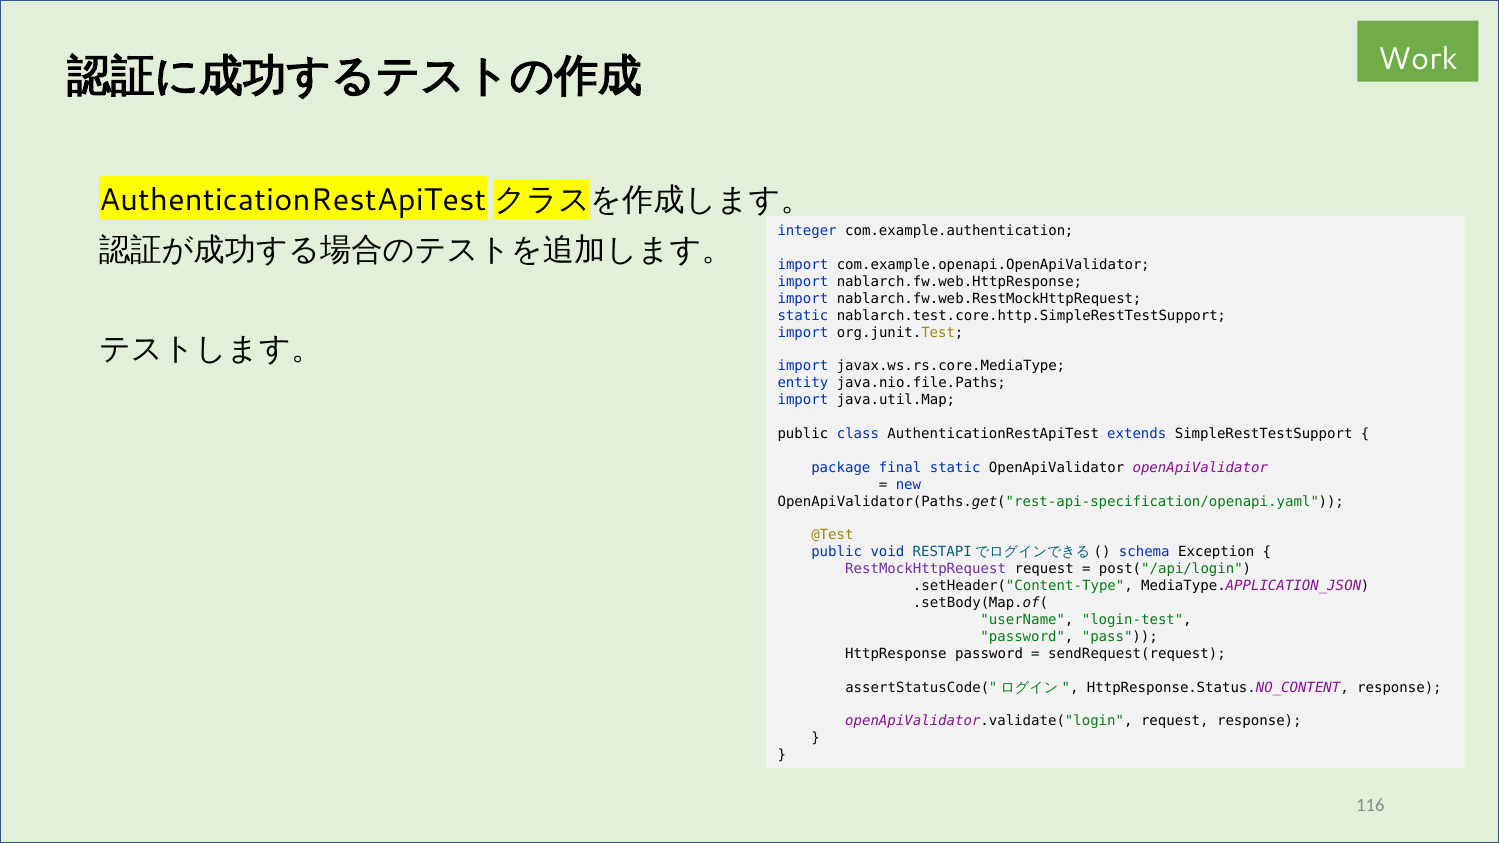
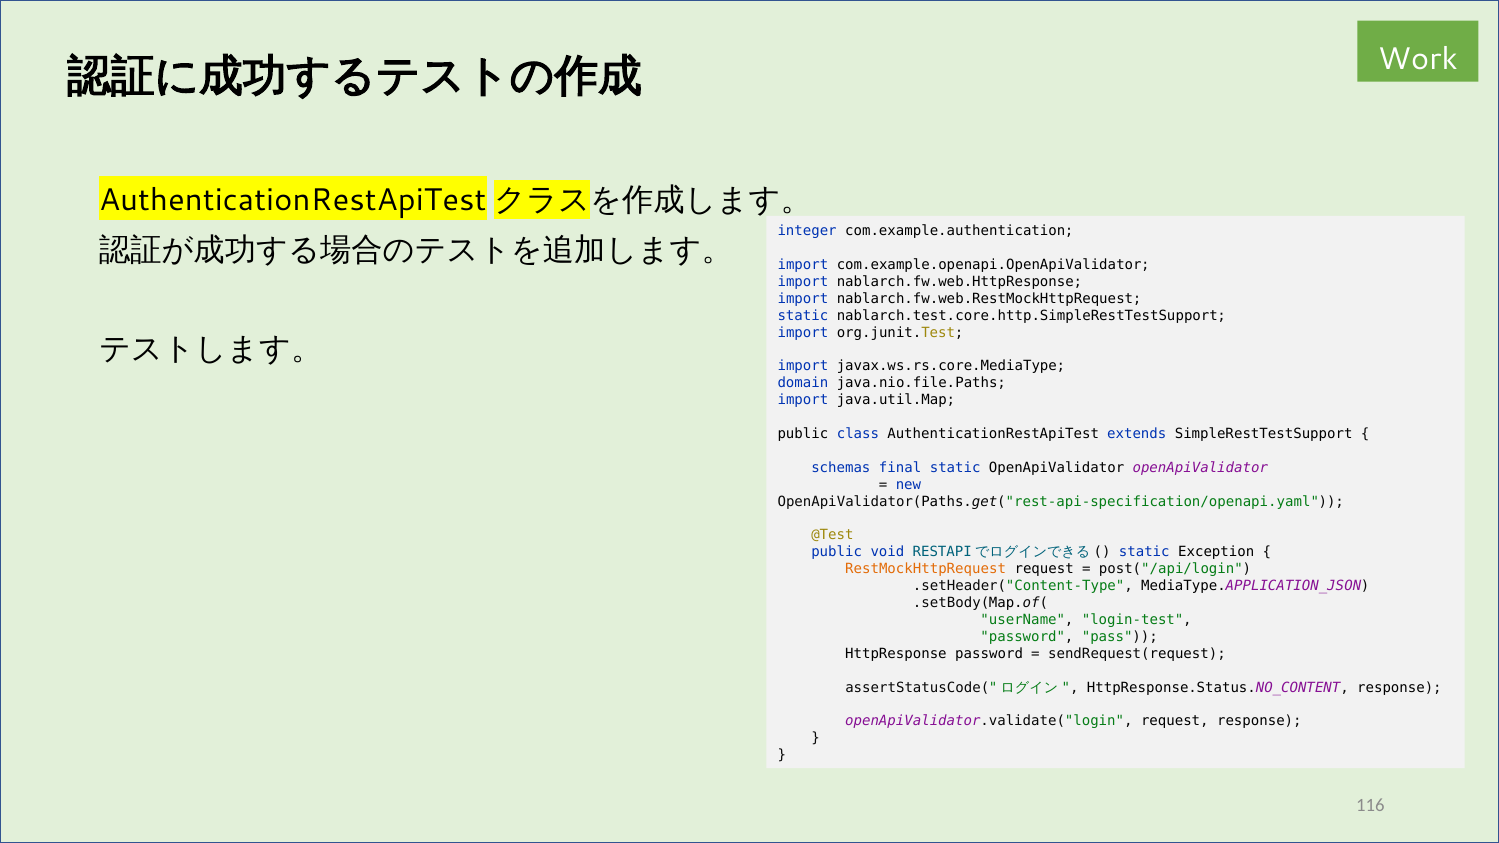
entity: entity -> domain (803, 383)
package: package -> schemas (841, 468)
schema: schema -> static (1144, 552)
RestMockHttpRequest colour: purple -> orange (926, 569)
